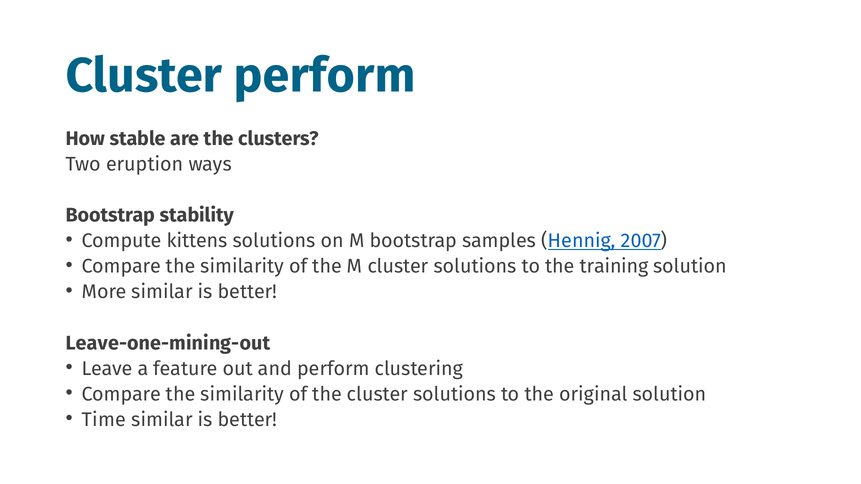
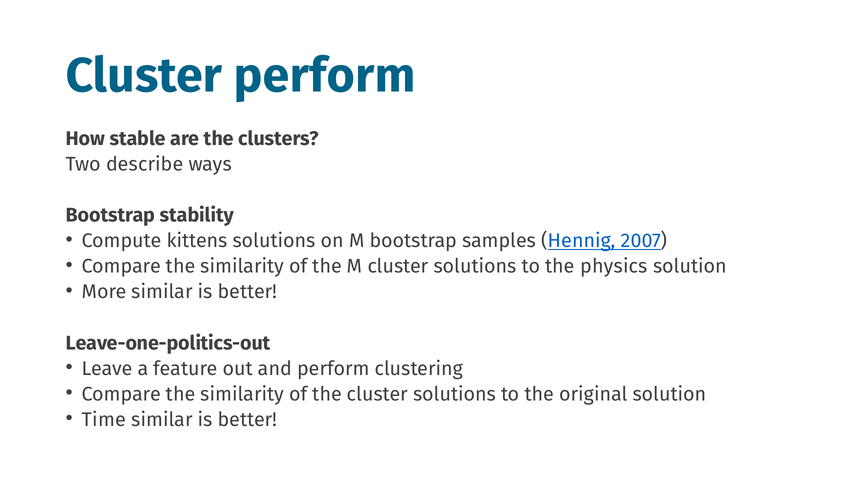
eruption: eruption -> describe (145, 164)
training: training -> physics (614, 267)
Leave-one-mining-out: Leave-one-mining-out -> Leave-one-politics-out (168, 343)
